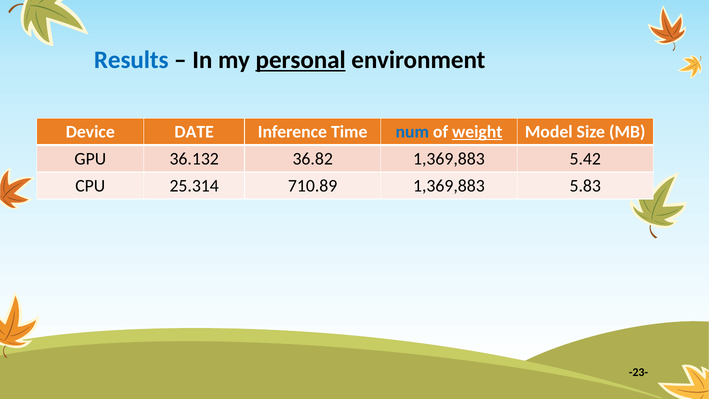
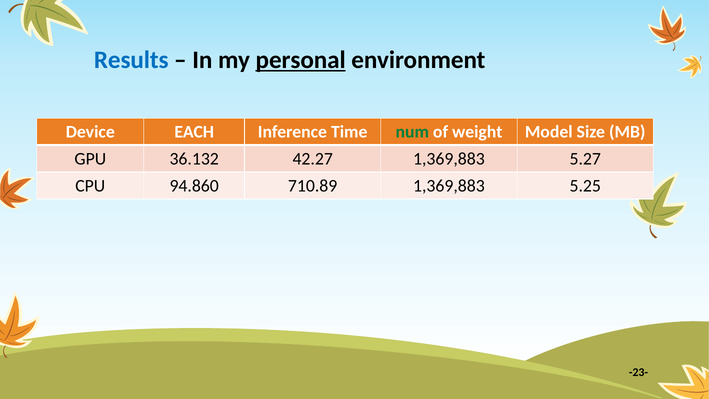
DATE: DATE -> EACH (194, 132)
num colour: blue -> green (412, 132)
weight underline: present -> none (477, 132)
36.82: 36.82 -> 42.27 (313, 159)
5.42: 5.42 -> 5.27 (585, 159)
25.314: 25.314 -> 94.860 (194, 186)
5.83: 5.83 -> 5.25 (585, 186)
